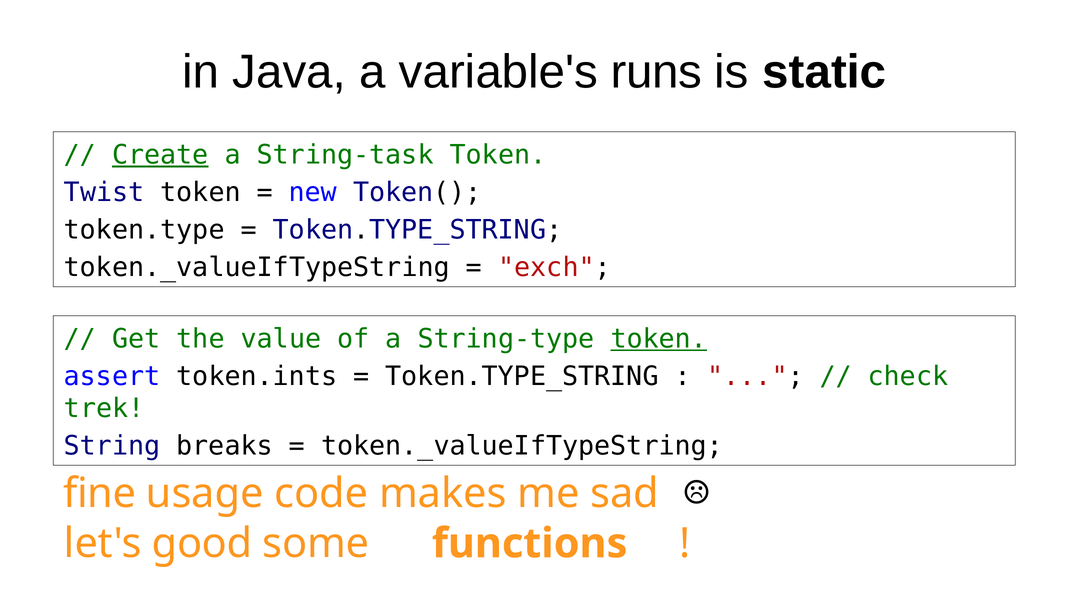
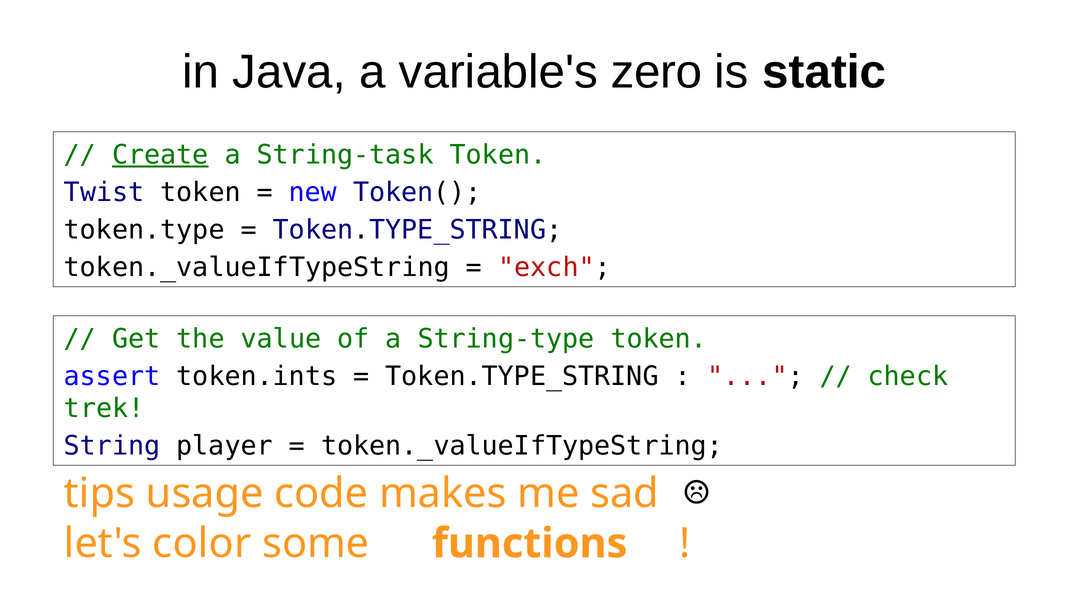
runs: runs -> zero (656, 72)
token underline: present -> none (659, 338)
breaks: breaks -> player (225, 445)
fine: fine -> tips (100, 493)
good: good -> color (202, 543)
